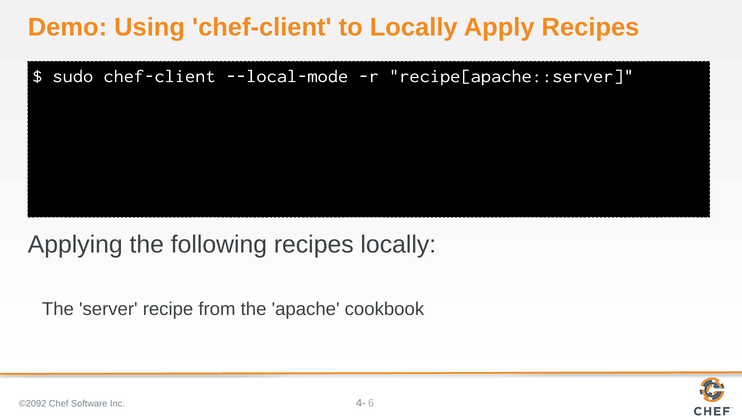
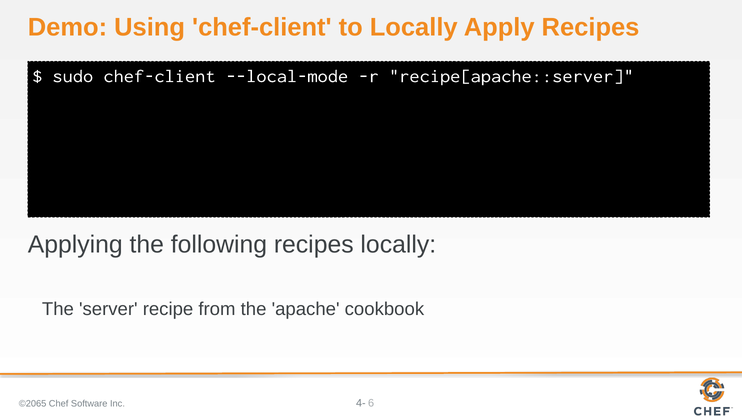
©2092: ©2092 -> ©2065 (33, 404)
